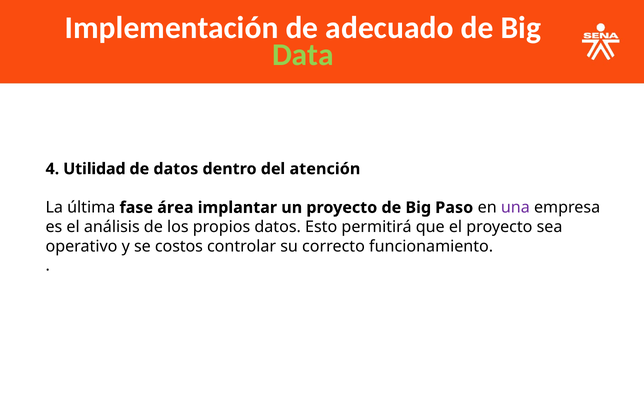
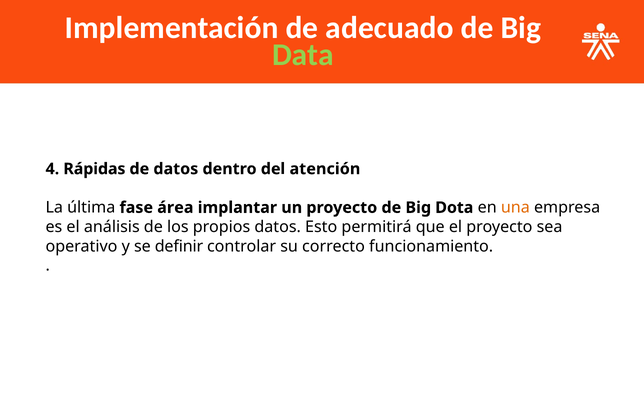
Utilidad: Utilidad -> Rápidas (94, 169)
Paso: Paso -> Dota (454, 208)
una colour: purple -> orange (515, 208)
costos: costos -> definir (179, 246)
